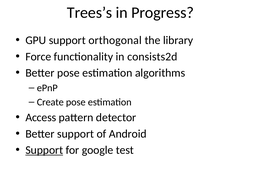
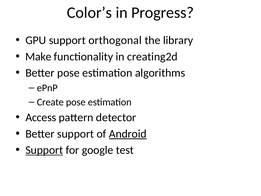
Trees’s: Trees’s -> Color’s (89, 13)
Force: Force -> Make (38, 57)
consists2d: consists2d -> creating2d (152, 57)
Android underline: none -> present (128, 134)
